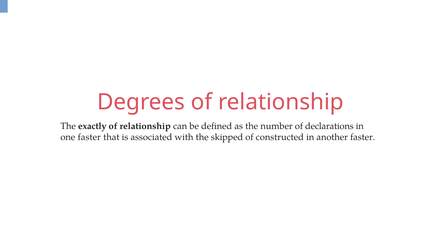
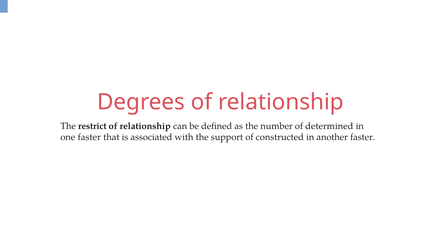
exactly: exactly -> restrict (92, 126)
declarations: declarations -> determined (329, 126)
skipped: skipped -> support (227, 137)
